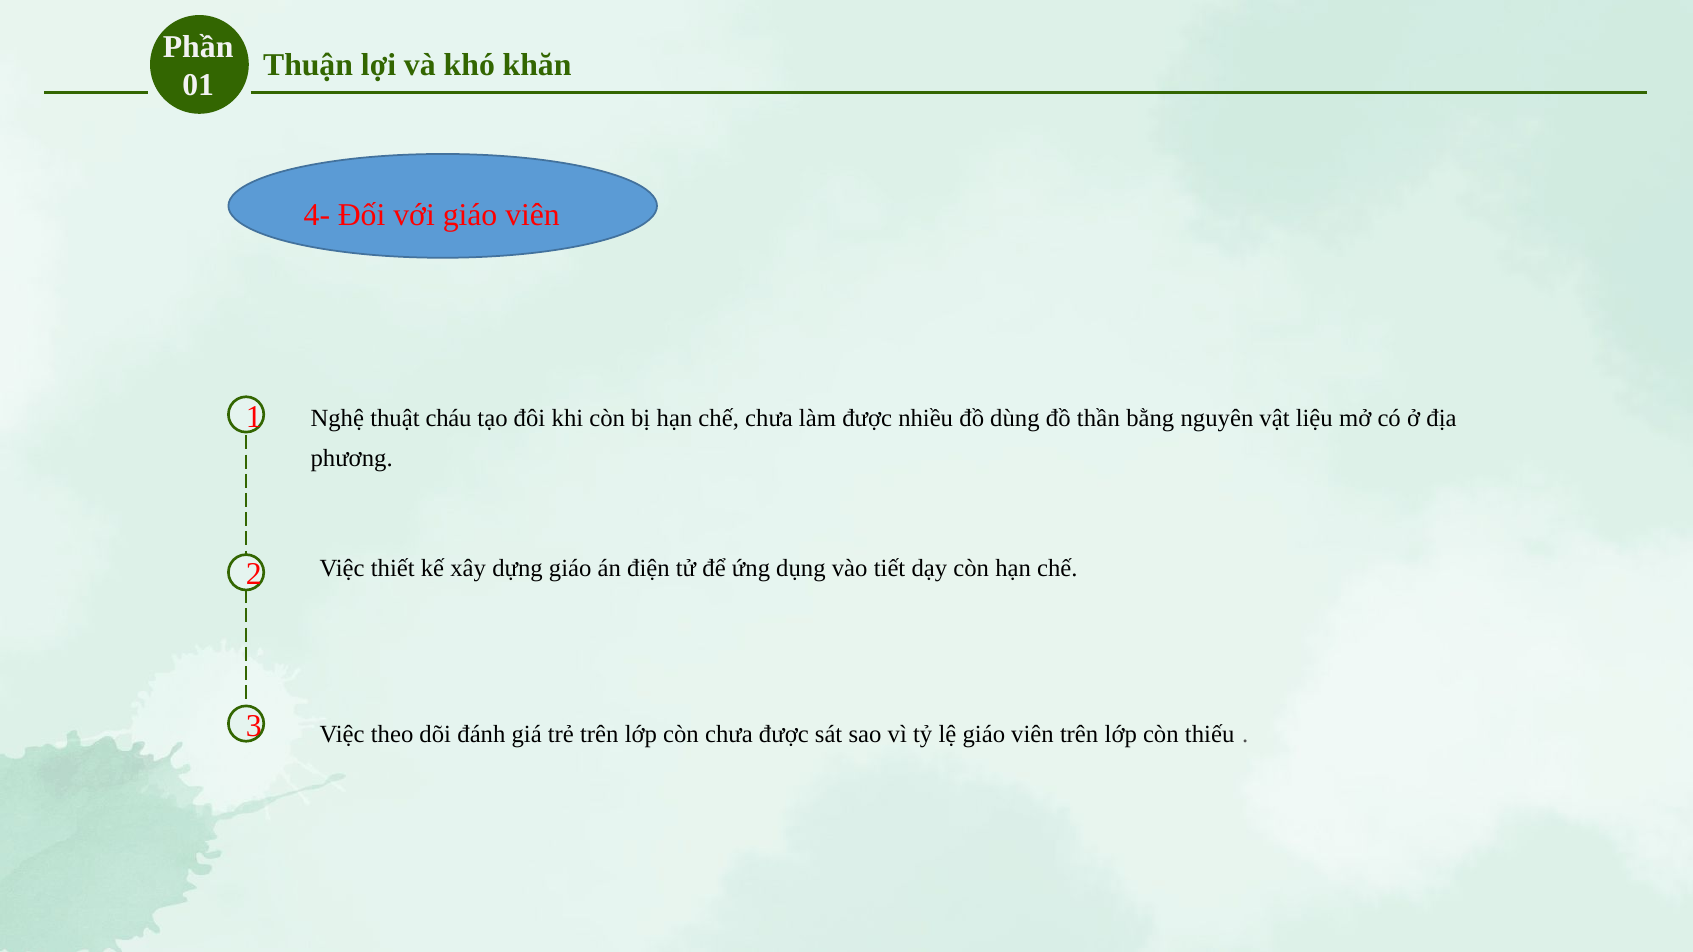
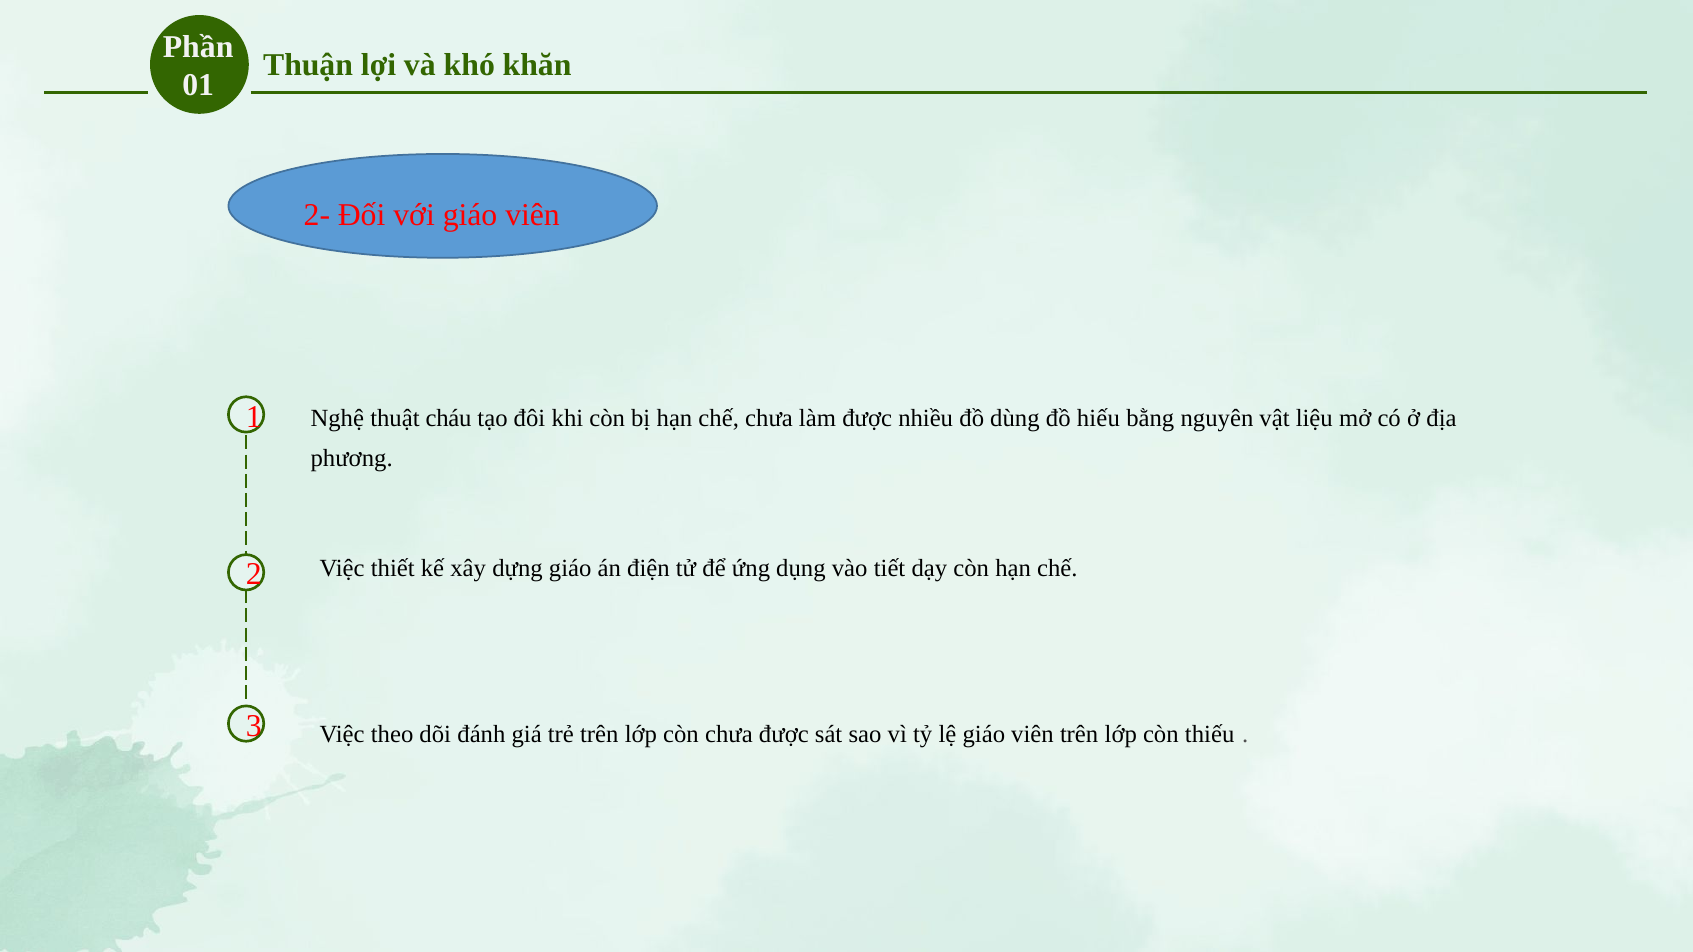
4-: 4- -> 2- (317, 215)
thần: thần -> hiếu (1098, 419)
